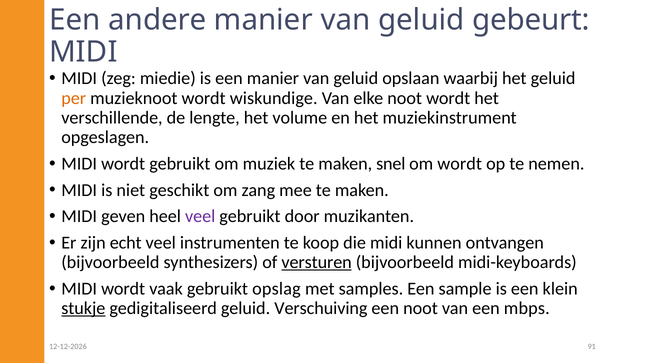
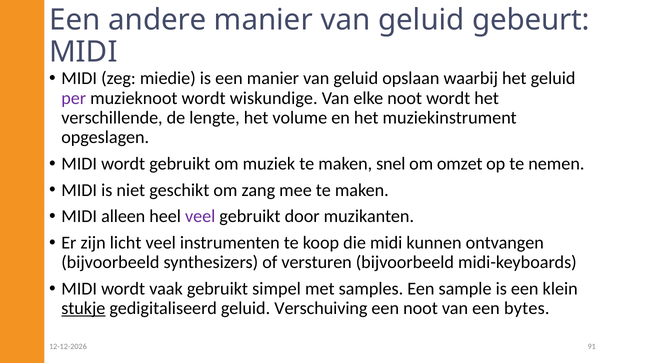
per colour: orange -> purple (74, 98)
om wordt: wordt -> omzet (460, 164)
geven: geven -> alleen (123, 216)
echt: echt -> licht (126, 243)
versturen underline: present -> none (317, 262)
opslag: opslag -> simpel (277, 289)
mbps: mbps -> bytes (527, 308)
